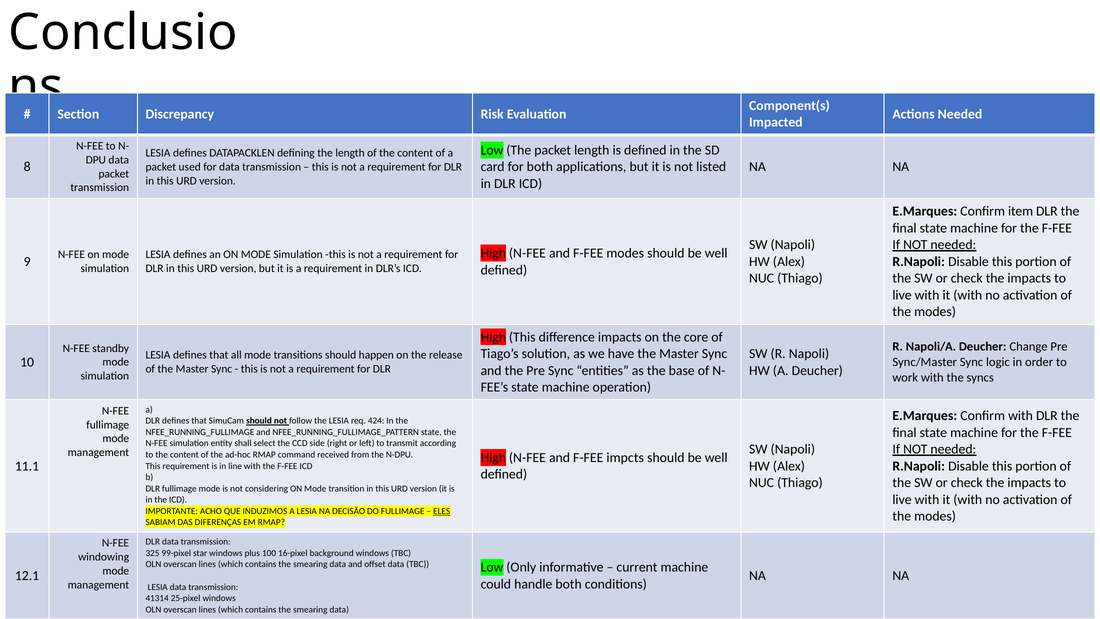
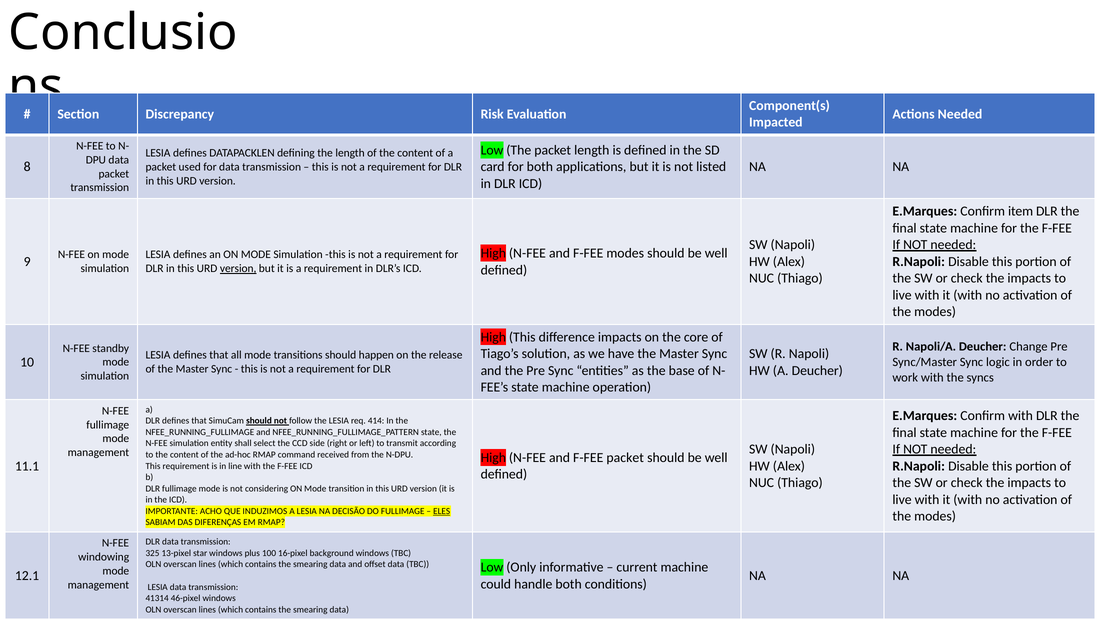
version underline: none -> present (238, 268)
424: 424 -> 414 (376, 421)
F-FEE impcts: impcts -> packet (625, 457)
99-pixel: 99-pixel -> 13-pixel (176, 553)
25-pixel: 25-pixel -> 46-pixel (186, 598)
